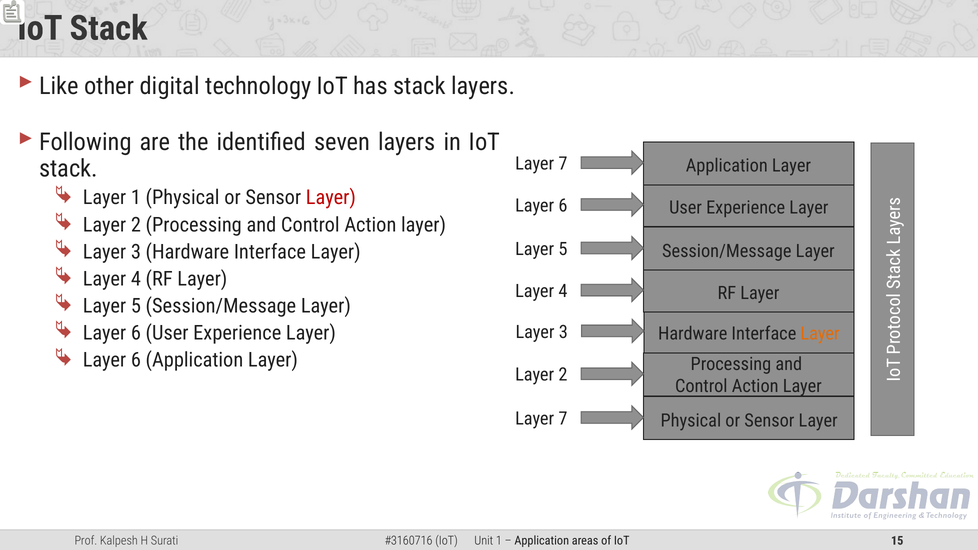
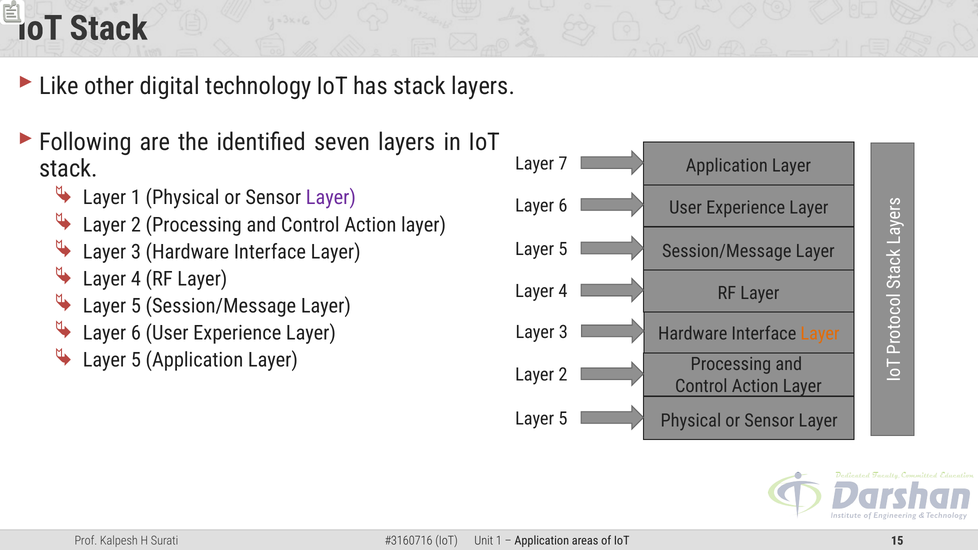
Layer colour: red -> purple (331, 198)
6: 6 -> 5 (136, 360)
7: 7 -> 5 (563, 419)
